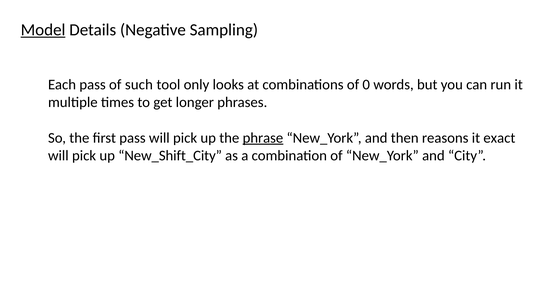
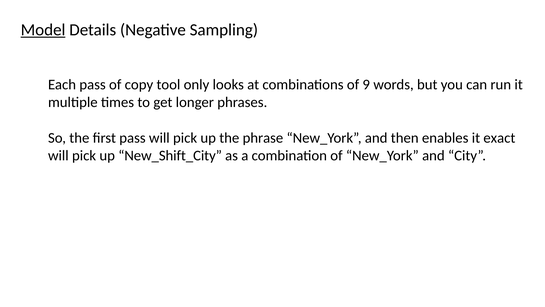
such: such -> copy (139, 85)
0: 0 -> 9 (366, 85)
phrase underline: present -> none (263, 138)
reasons: reasons -> enables (445, 138)
